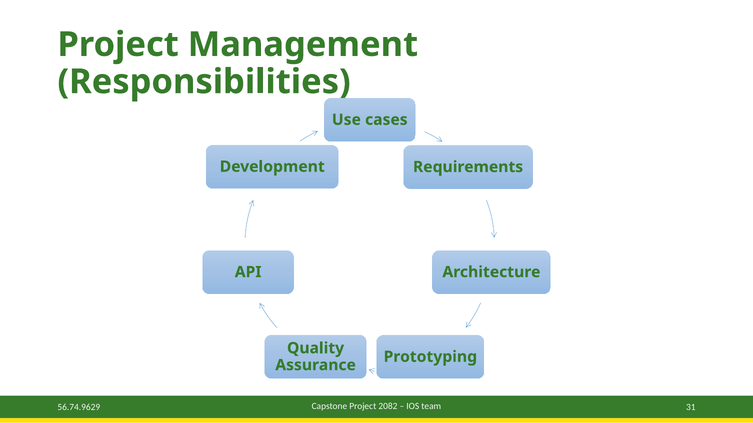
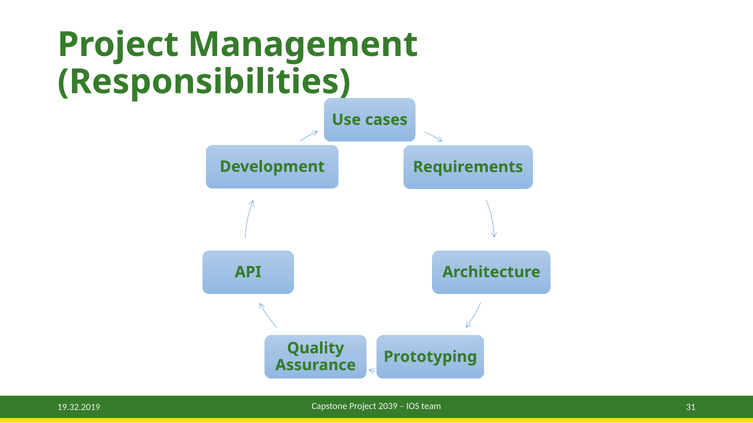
2082: 2082 -> 2039 (388, 407)
56.74.9629: 56.74.9629 -> 19.32.2019 (79, 408)
